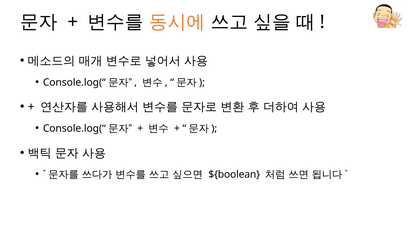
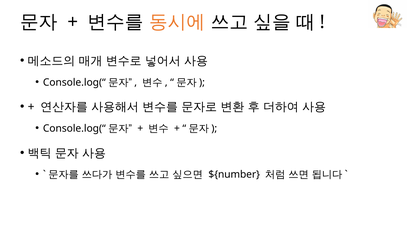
${boolean: ${boolean -> ${number (234, 174)
